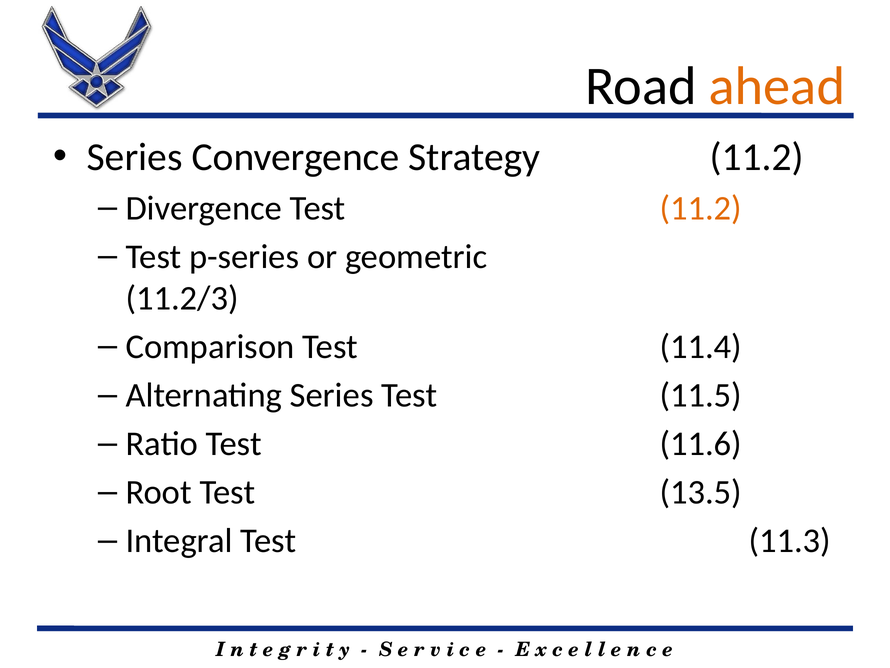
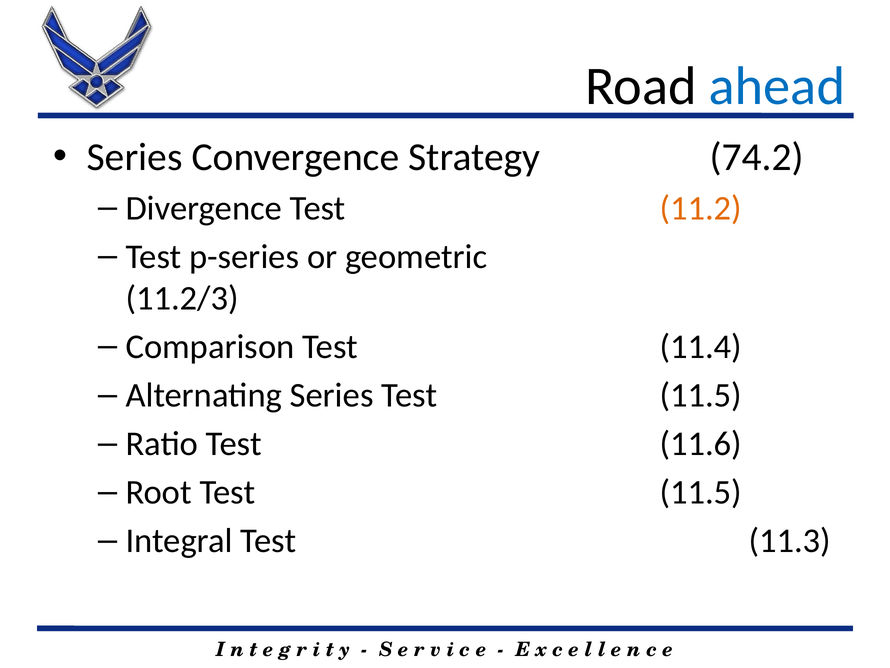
ahead colour: orange -> blue (777, 86)
Strategy 11.2: 11.2 -> 74.2 (757, 157)
Root Test 13.5: 13.5 -> 11.5 (701, 492)
